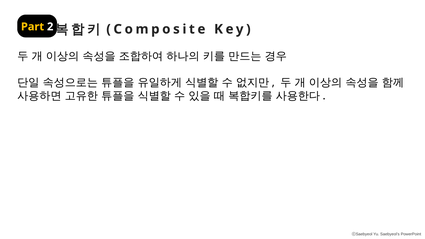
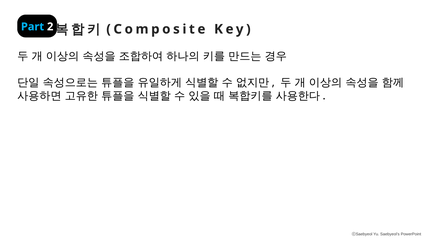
Part colour: yellow -> light blue (33, 27)
